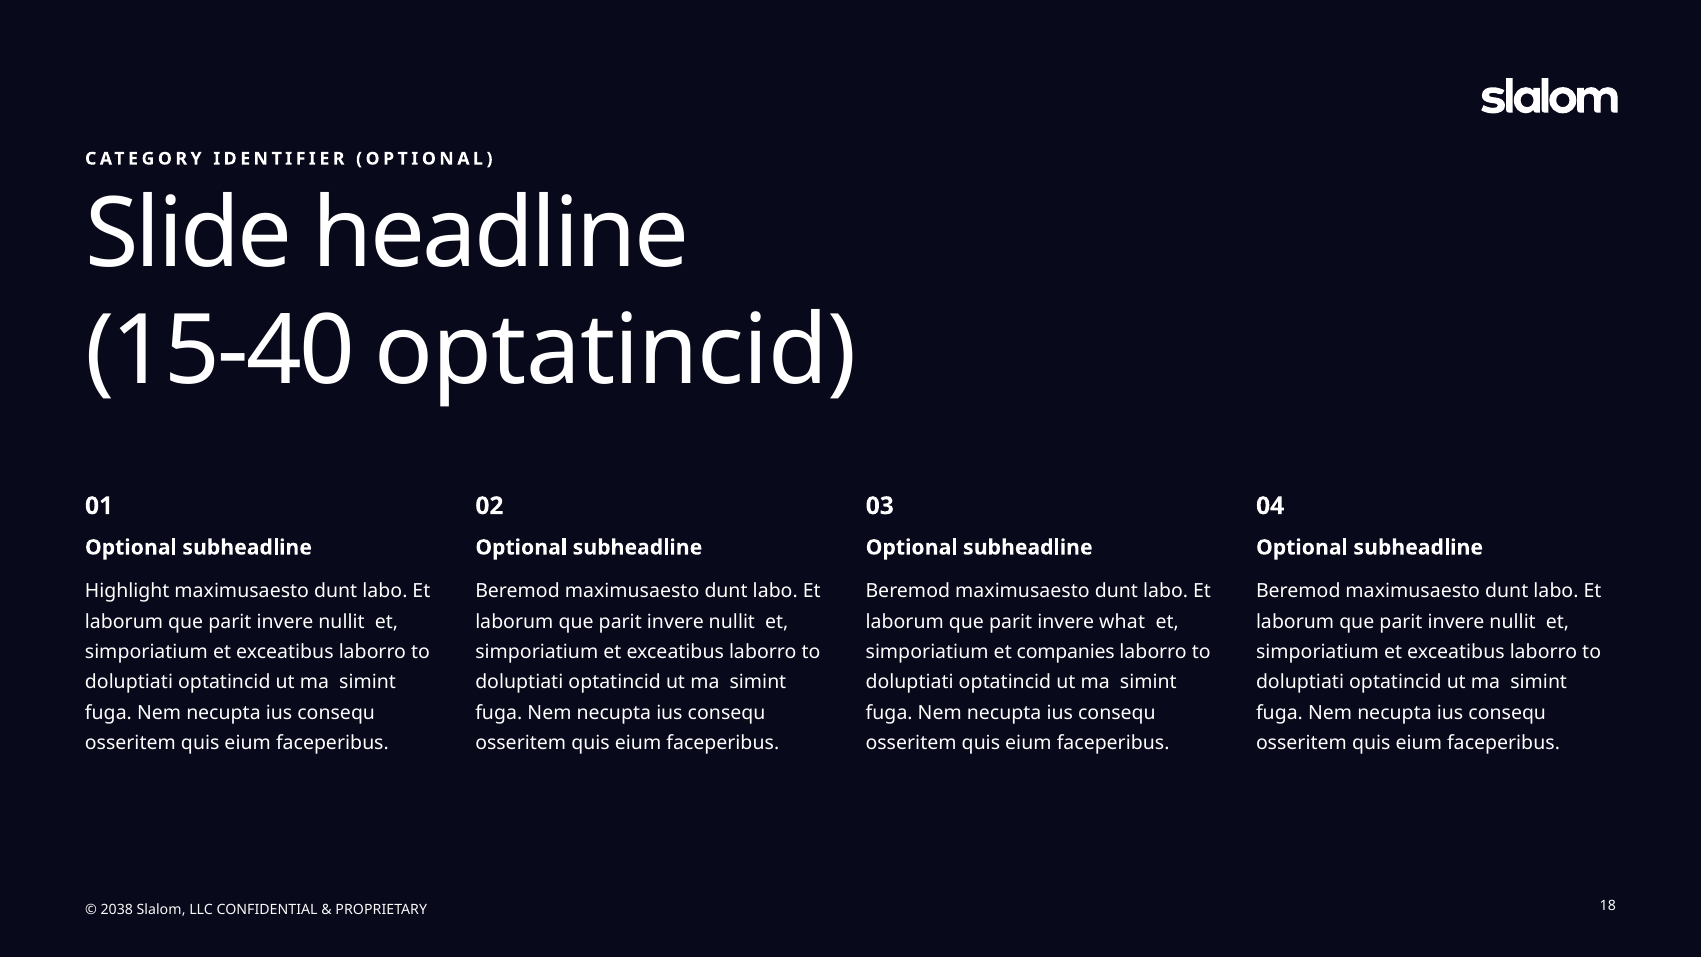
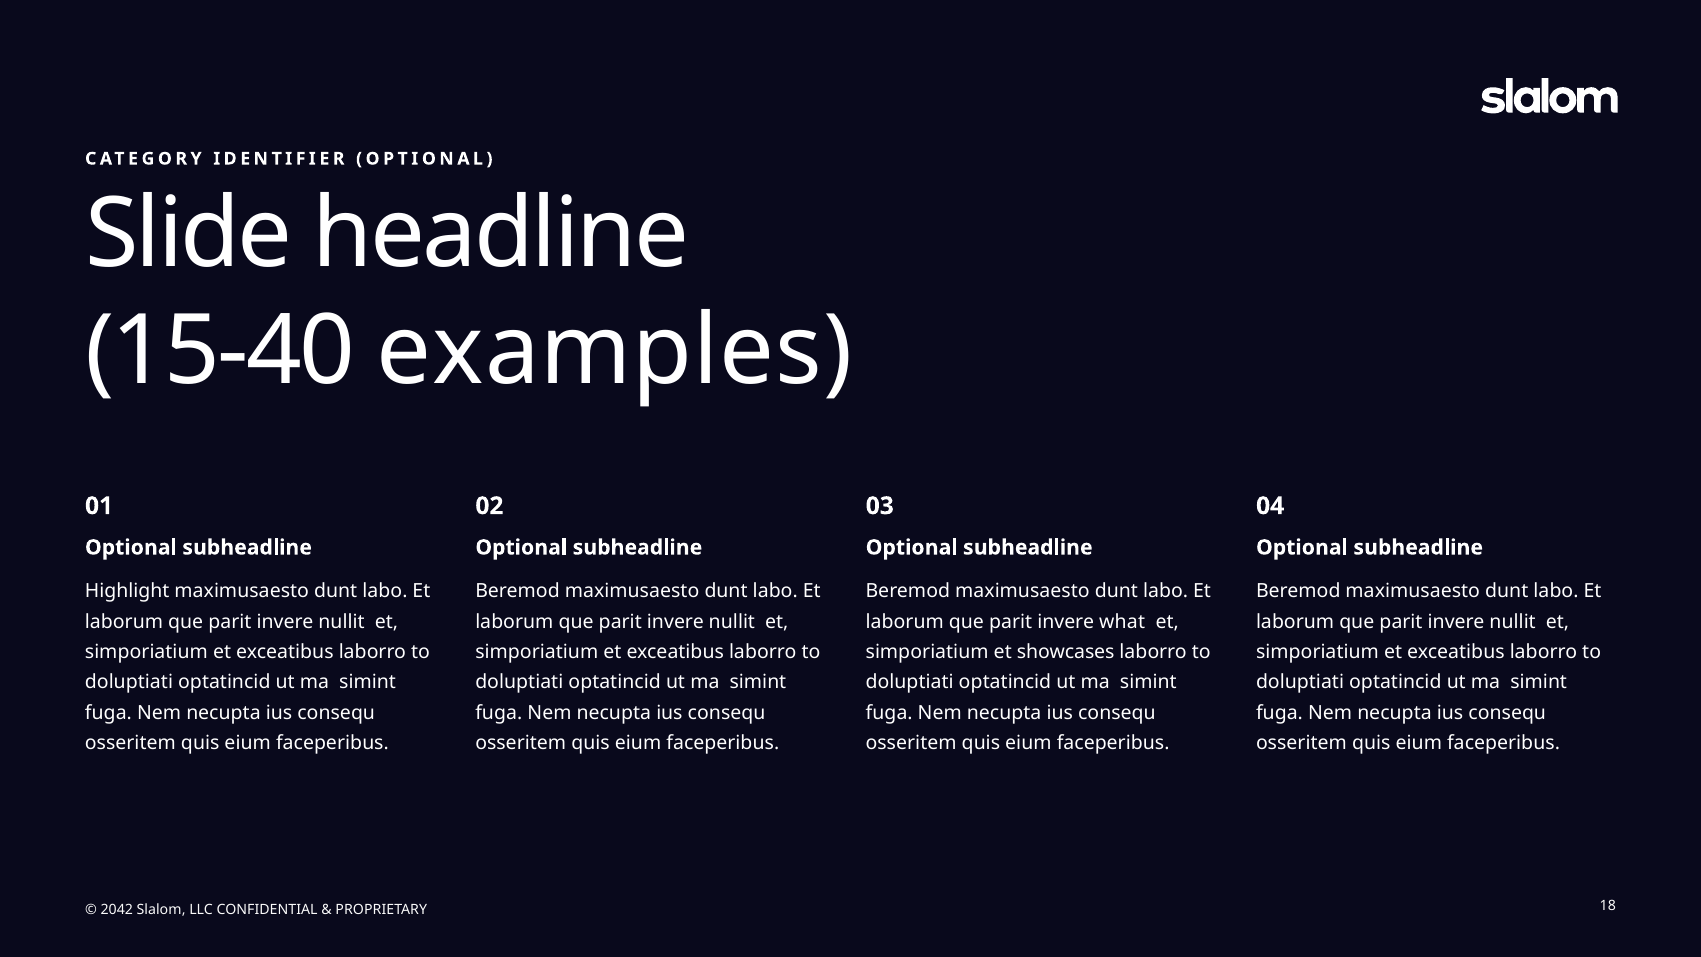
15-40 optatincid: optatincid -> examples (615, 351)
companies: companies -> showcases (1066, 652)
2038: 2038 -> 2042 (117, 910)
